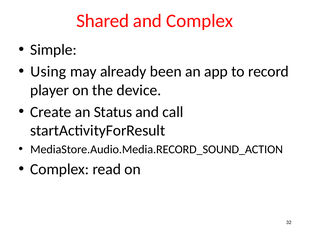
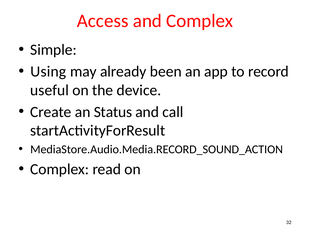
Shared: Shared -> Access (103, 21)
player: player -> useful (50, 90)
